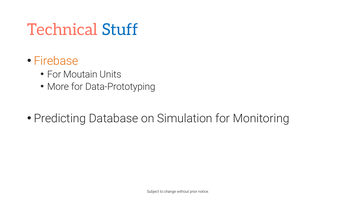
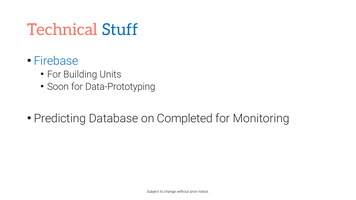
Firebase colour: orange -> blue (56, 61)
Moutain: Moutain -> Building (80, 74)
More: More -> Soon (58, 87)
Simulation: Simulation -> Completed (185, 119)
